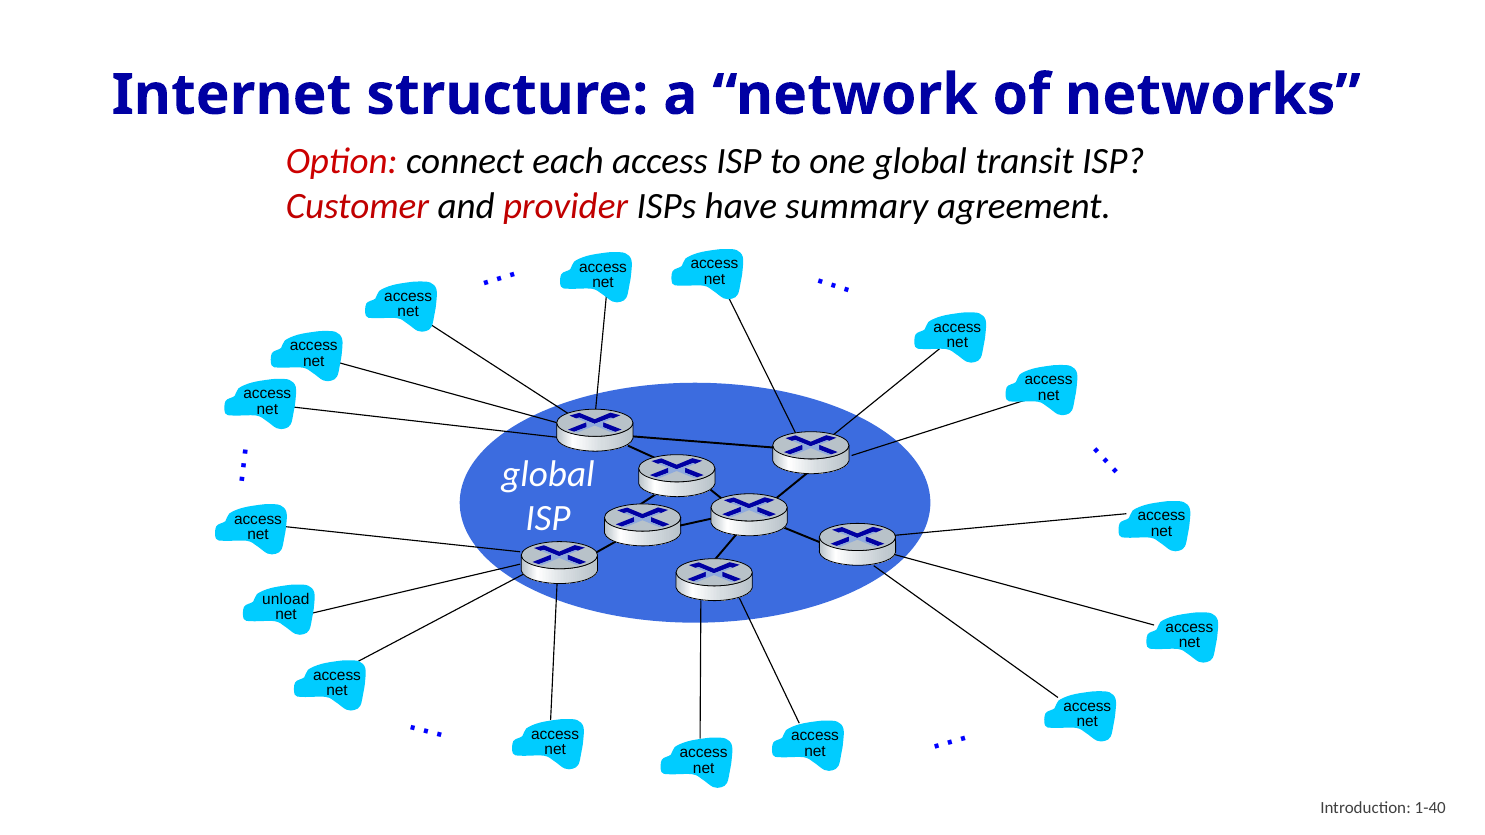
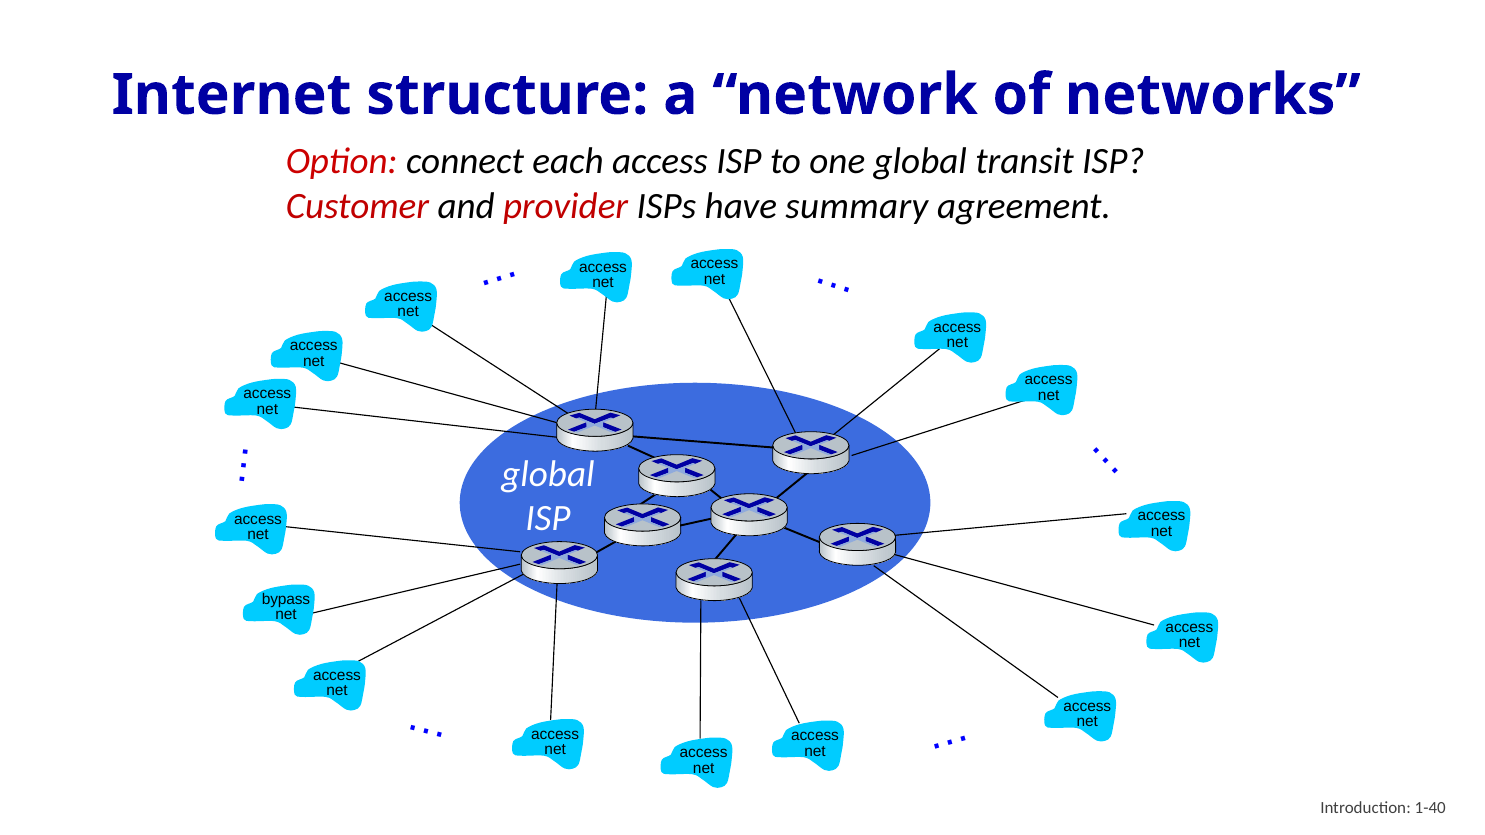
unload: unload -> bypass (286, 600)
